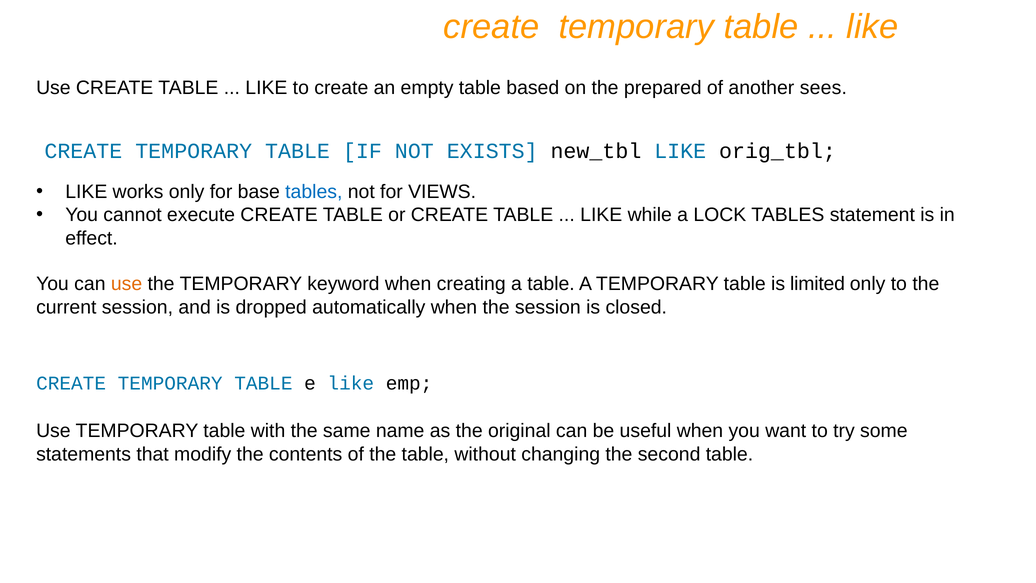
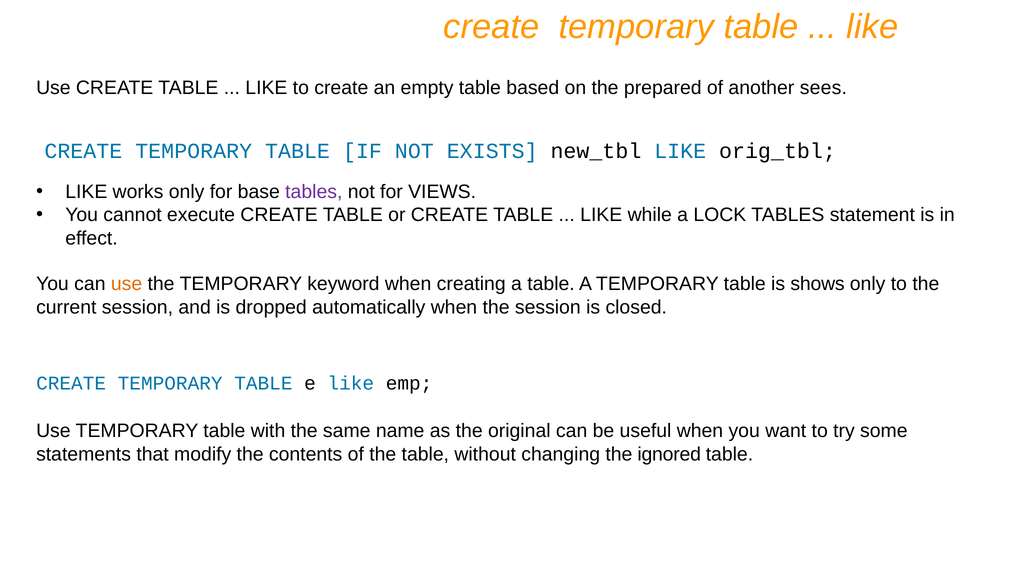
tables colour: blue -> purple (314, 192)
limited: limited -> shows (818, 284)
second: second -> ignored (669, 454)
